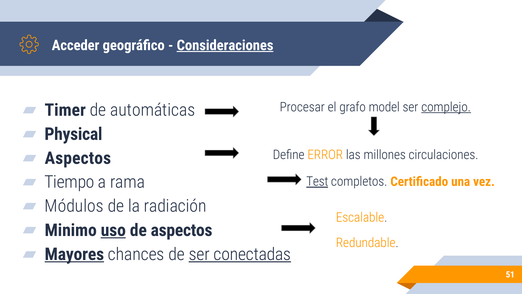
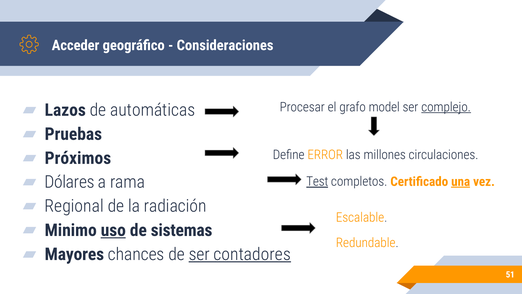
Consideraciones underline: present -> none (225, 45)
Timer: Timer -> Lazos (65, 110)
Physical: Physical -> Pruebas (73, 134)
Aspectos: Aspectos -> Próximos (78, 158)
Tiempo: Tiempo -> Dólares (69, 182)
una underline: none -> present (461, 181)
Módulos: Módulos -> Regional (74, 206)
de aspectos: aspectos -> sistemas (182, 230)
Mayores underline: present -> none (74, 254)
conectadas: conectadas -> contadores (252, 254)
